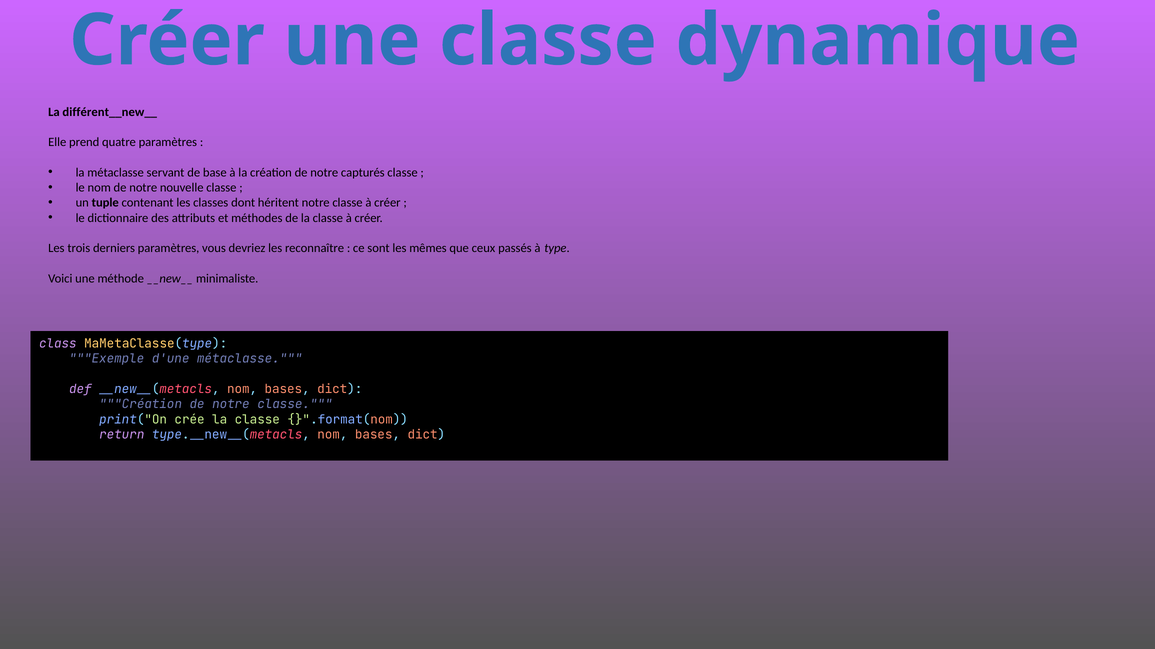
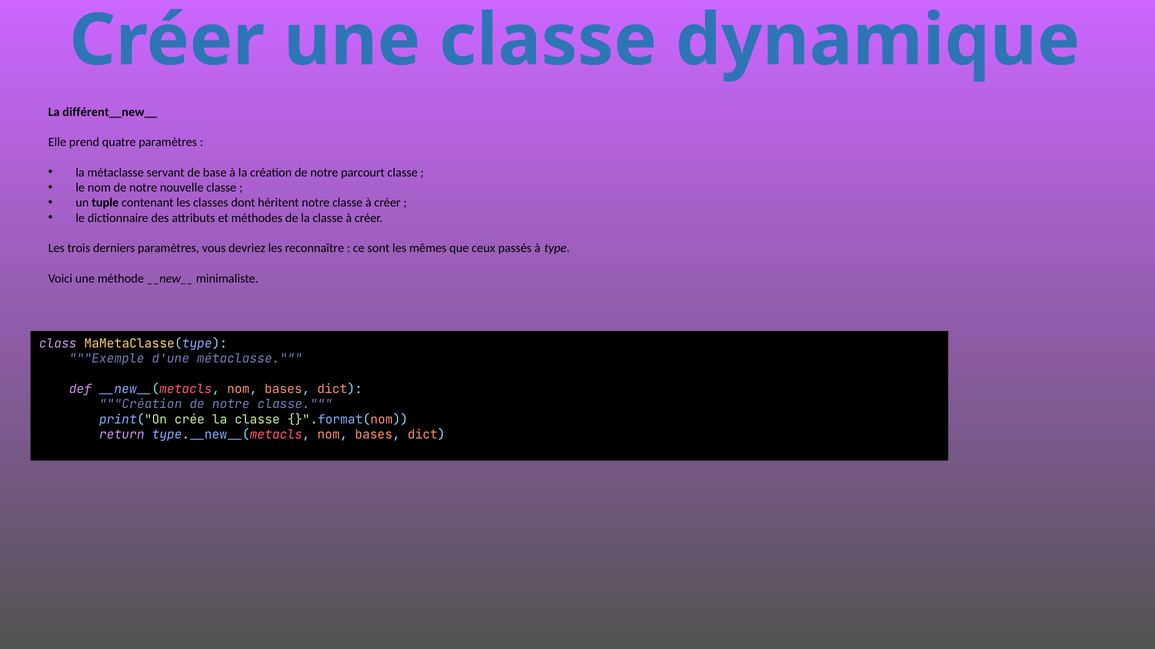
capturés: capturés -> parcourt (363, 173)
